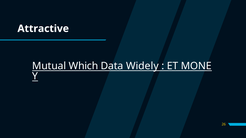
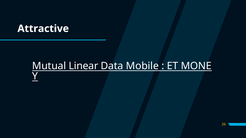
Which: Which -> Linear (83, 66)
Widely: Widely -> Mobile (142, 66)
